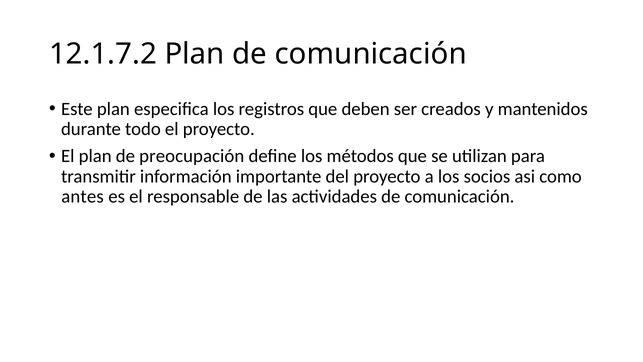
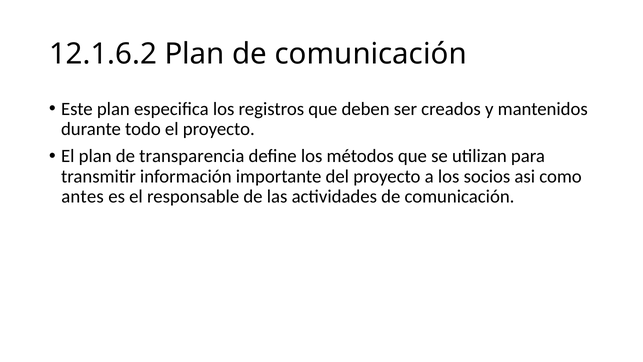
12.1.7.2: 12.1.7.2 -> 12.1.6.2 (103, 54)
preocupación: preocupación -> transparencia (192, 156)
